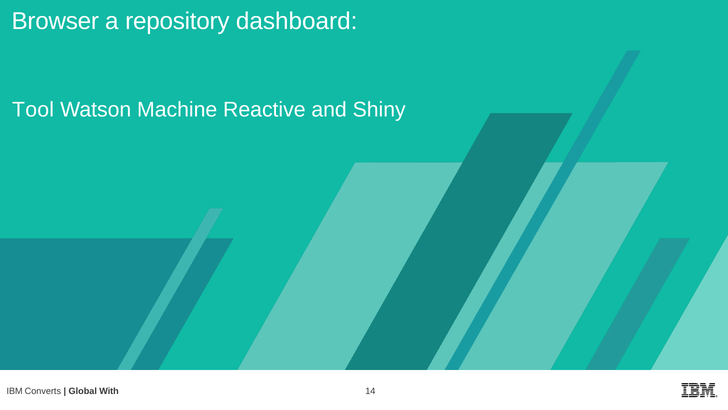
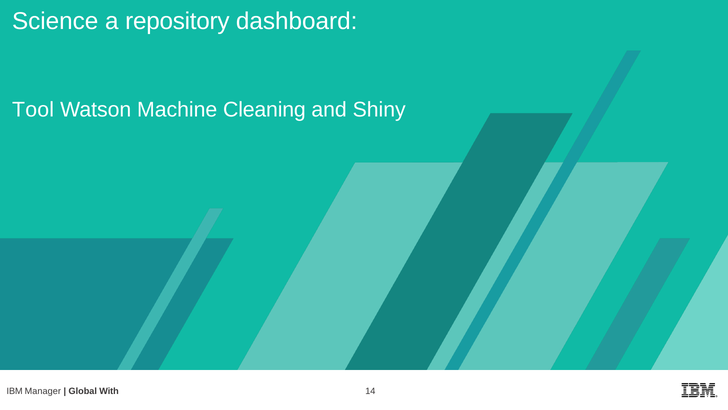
Browser: Browser -> Science (55, 21)
Reactive: Reactive -> Cleaning (264, 110)
Converts: Converts -> Manager (43, 391)
